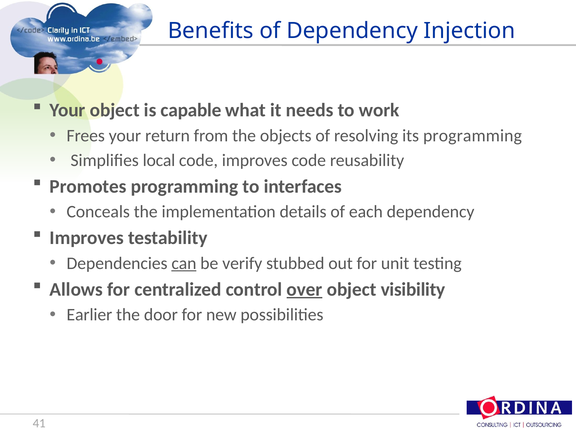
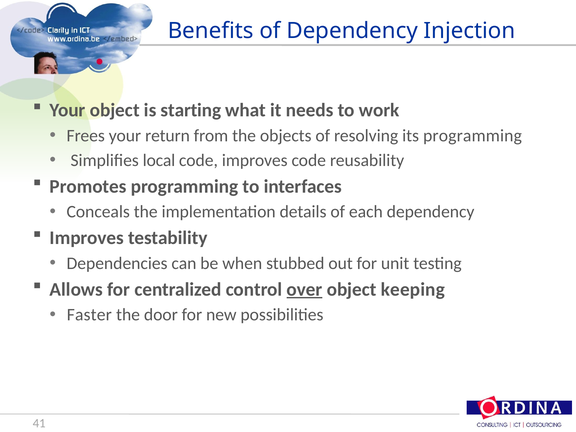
capable: capable -> starting (191, 110)
can underline: present -> none (184, 263)
verify: verify -> when (242, 263)
visibility: visibility -> keeping (413, 289)
Earlier: Earlier -> Faster (89, 315)
